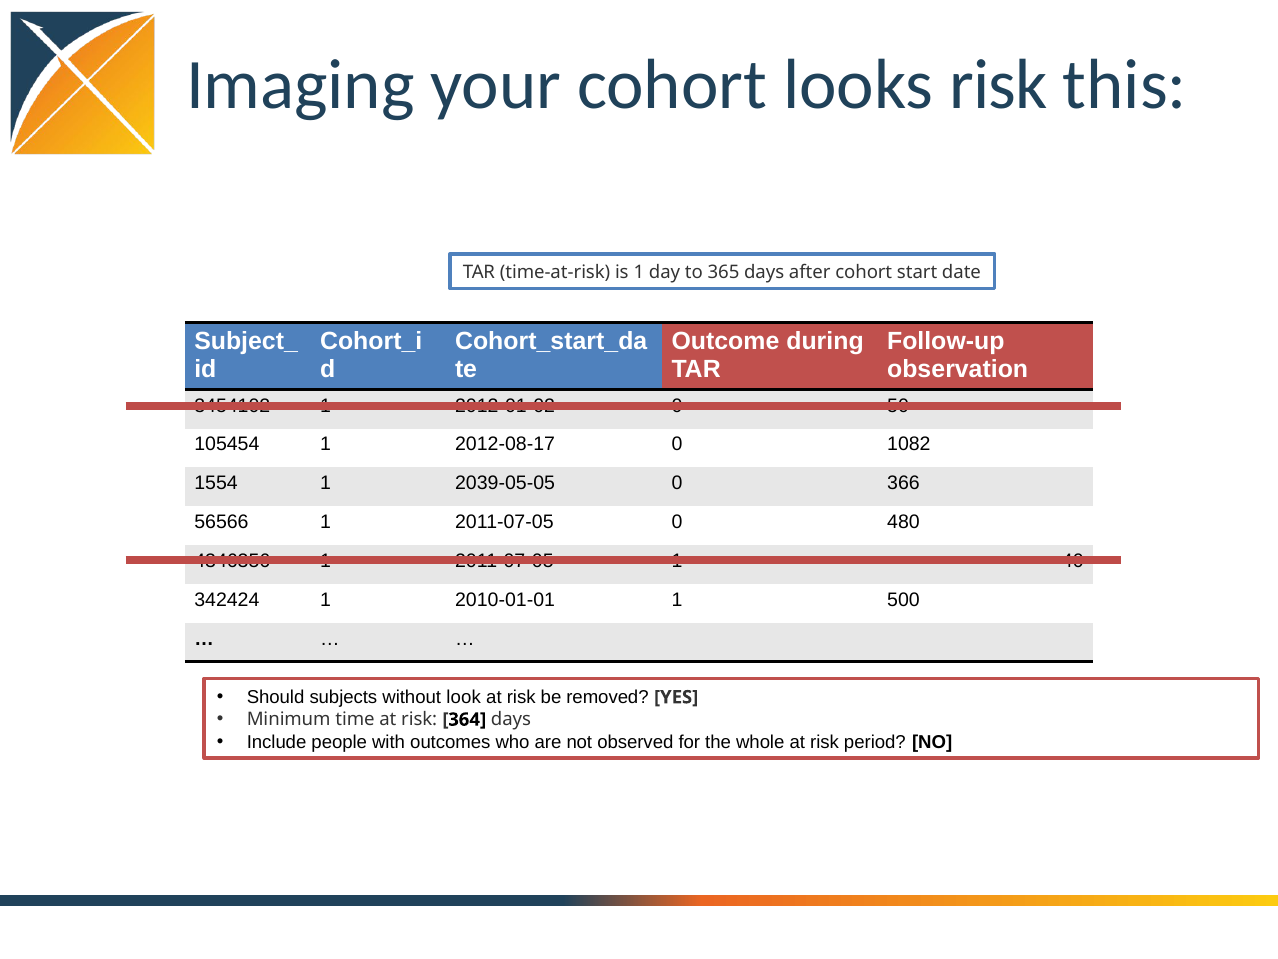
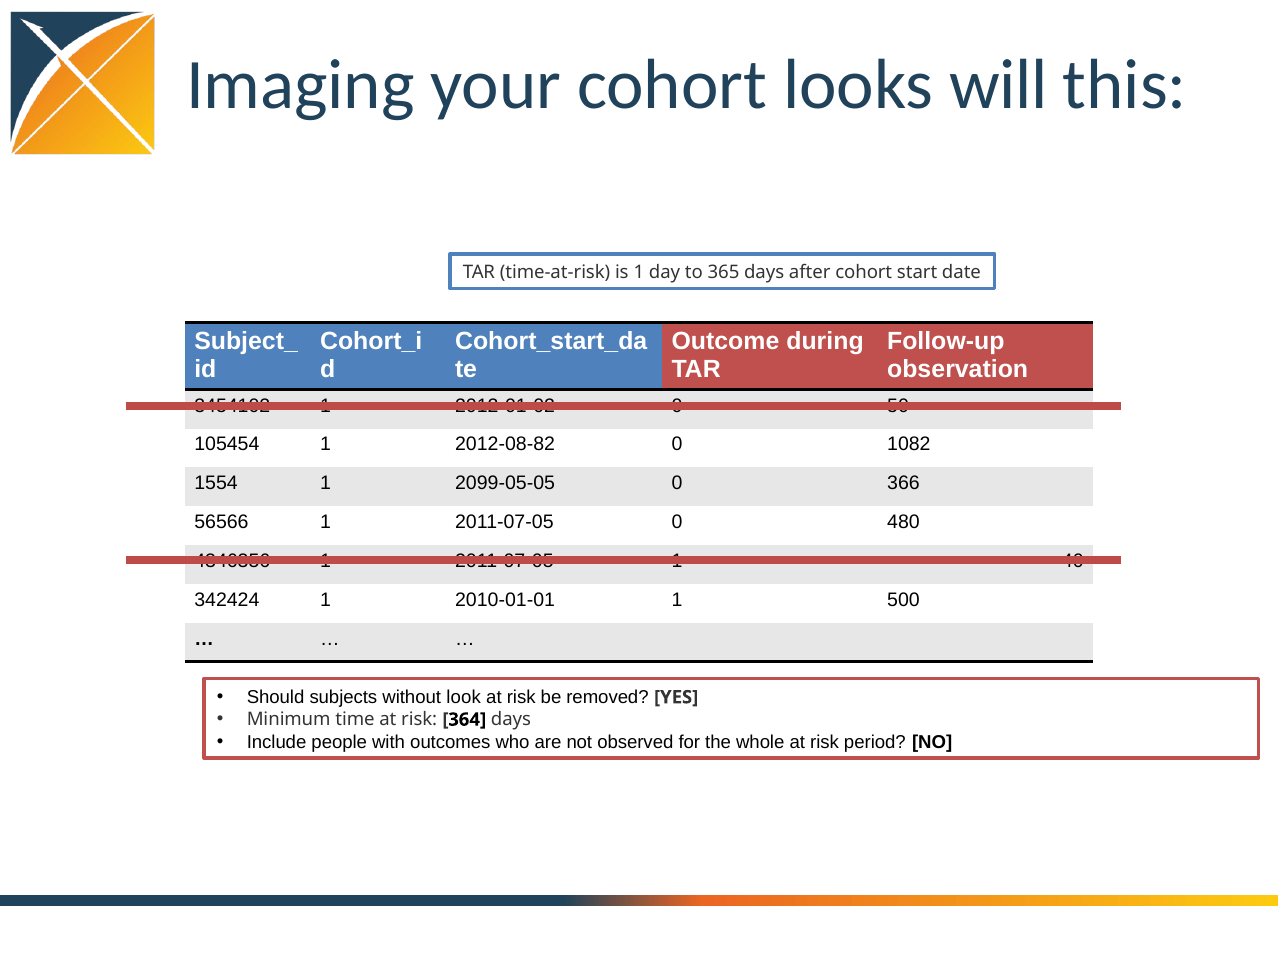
looks risk: risk -> will (998, 85)
2012-08-17: 2012-08-17 -> 2012-08-82 (505, 444)
2039-05-05: 2039-05-05 -> 2099-05-05 (505, 483)
